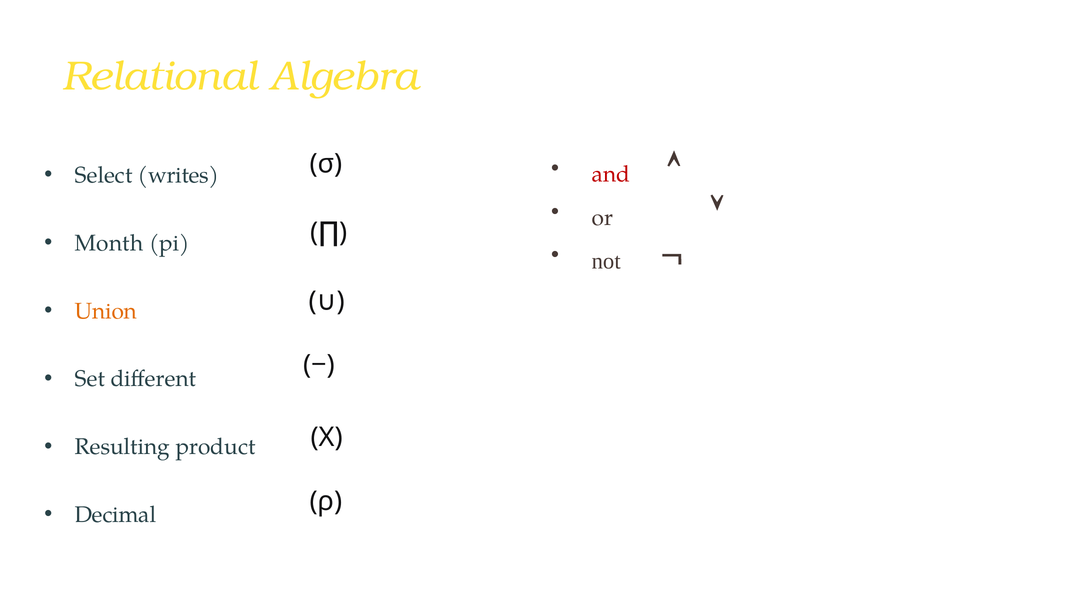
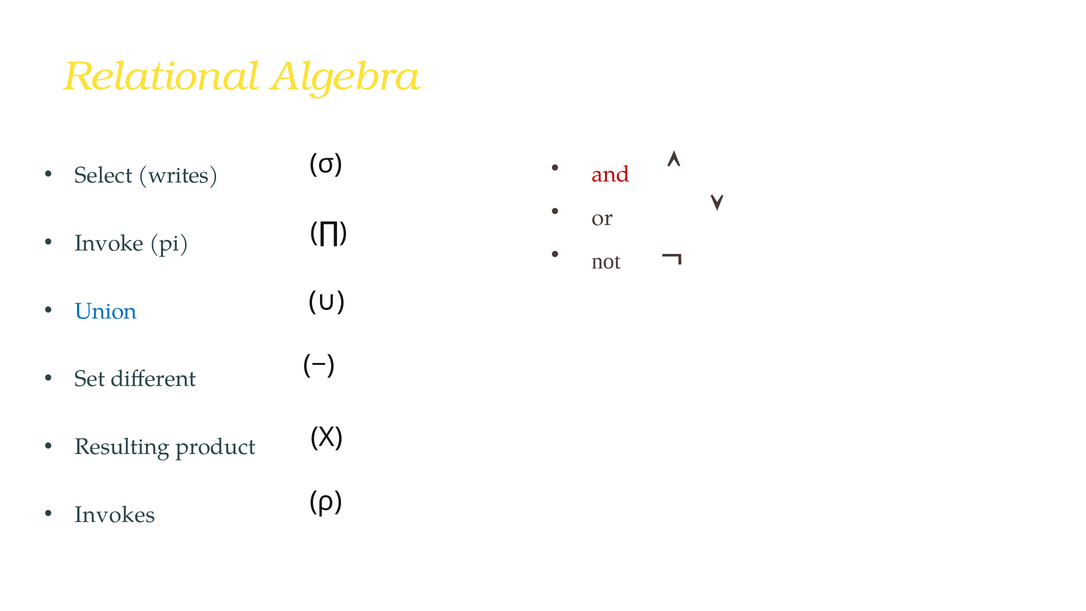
Month: Month -> Invoke (109, 243)
Union colour: orange -> blue (106, 311)
Decimal: Decimal -> Invokes (115, 515)
